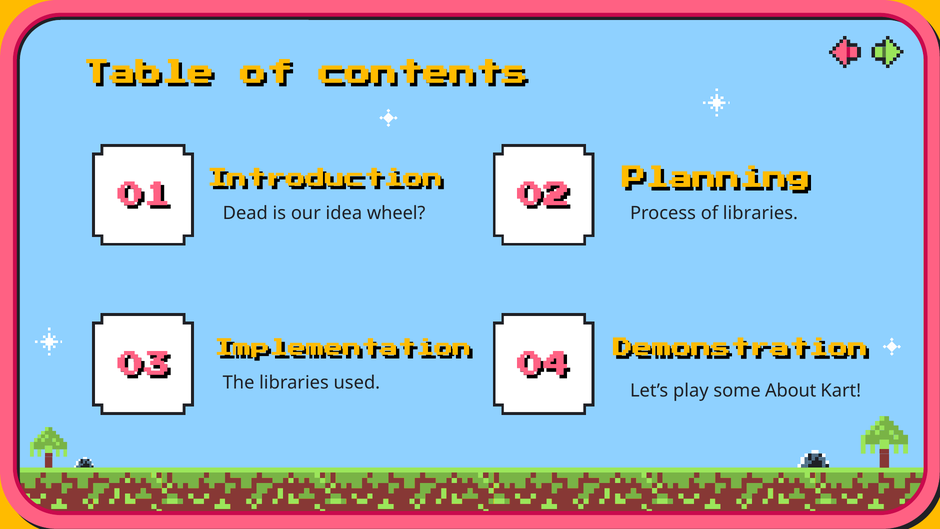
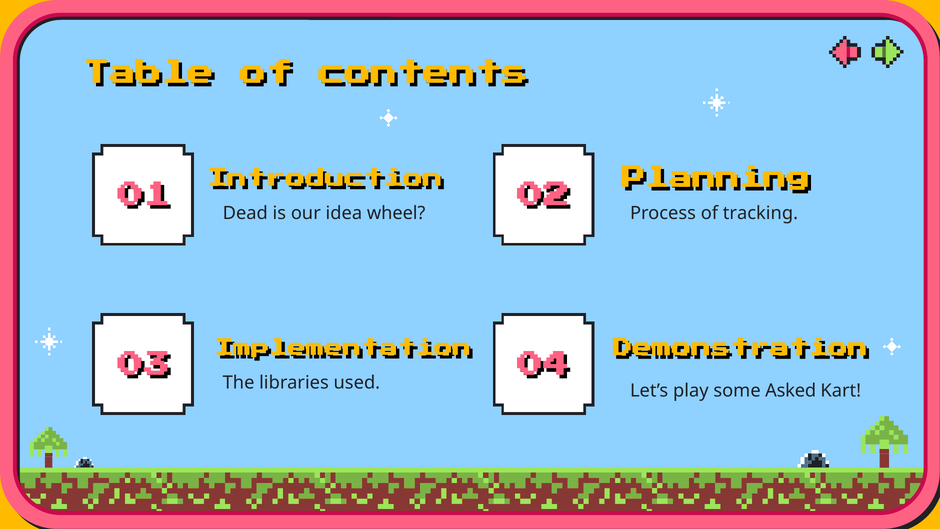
of libraries: libraries -> tracking (760, 213)
About: About -> Asked (791, 390)
